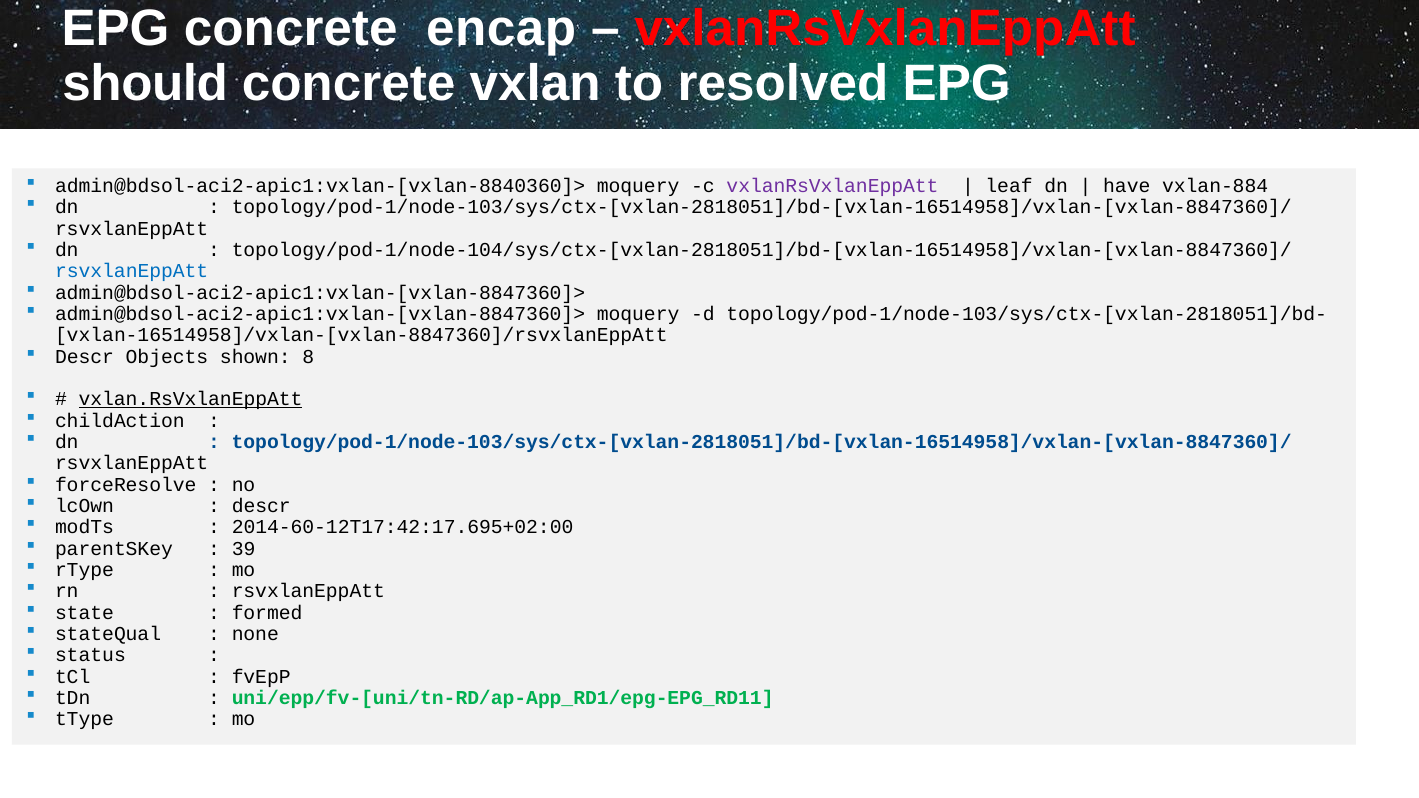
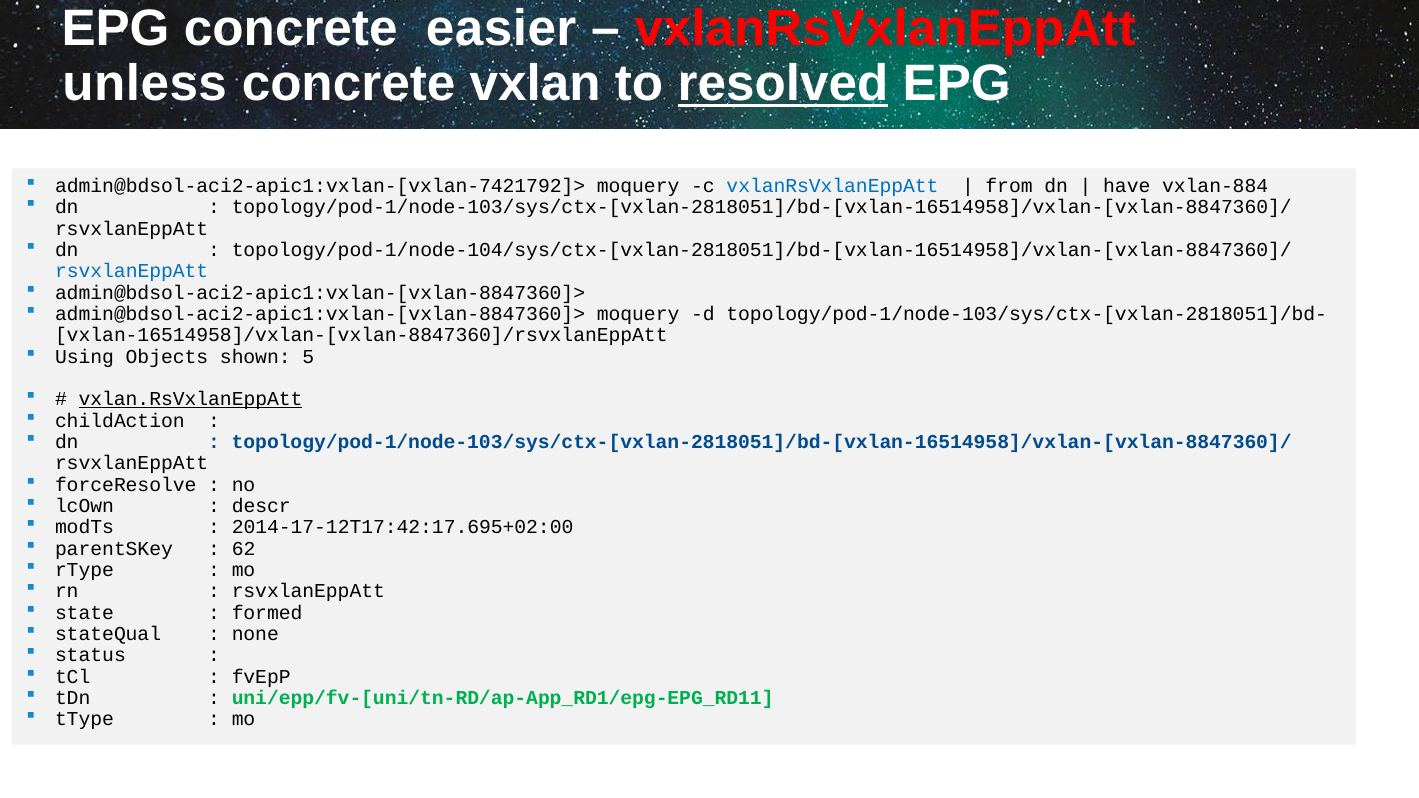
encap: encap -> easier (501, 28)
should: should -> unless (145, 84)
resolved underline: none -> present (783, 84)
admin@bdsol-aci2-apic1:vxlan-[vxlan-8840360]>: admin@bdsol-aci2-apic1:vxlan-[vxlan-8840360]> -> admin@bdsol-aci2-apic1:vxlan-[vxlan-7421792]> (320, 186)
vxlanRsVxlanEppAtt colour: purple -> blue (832, 186)
leaf: leaf -> from (1009, 186)
Descr: Descr -> Using (85, 357)
8: 8 -> 5 (308, 357)
2014-60-12T17:42:17.695+02:00: 2014-60-12T17:42:17.695+02:00 -> 2014-17-12T17:42:17.695+02:00 (403, 527)
39: 39 -> 62 (244, 549)
